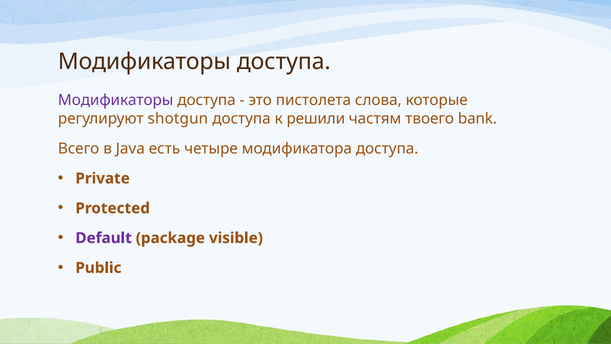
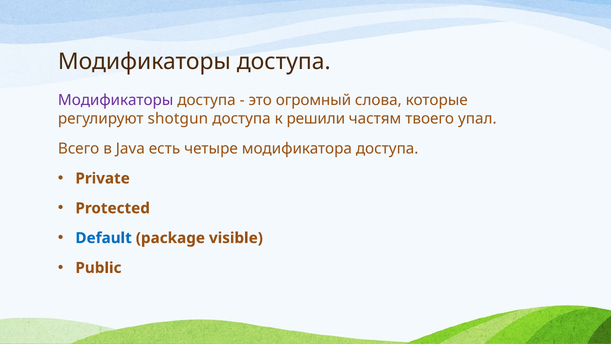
пистолета: пистолета -> огромный (314, 100)
bank: bank -> упал (477, 119)
Default colour: purple -> blue (104, 238)
